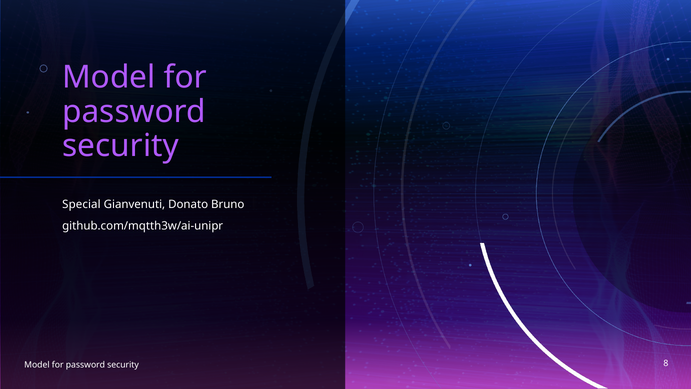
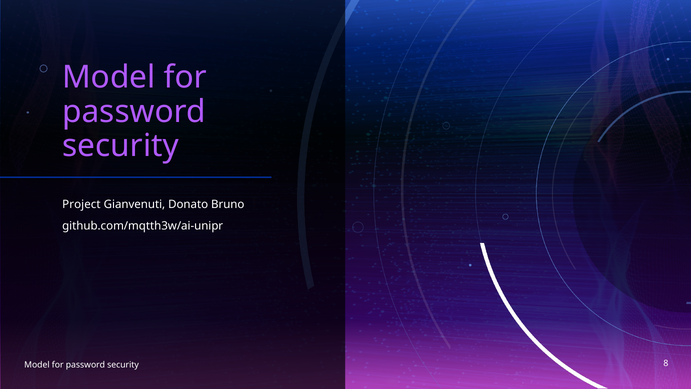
Special: Special -> Project (81, 205)
